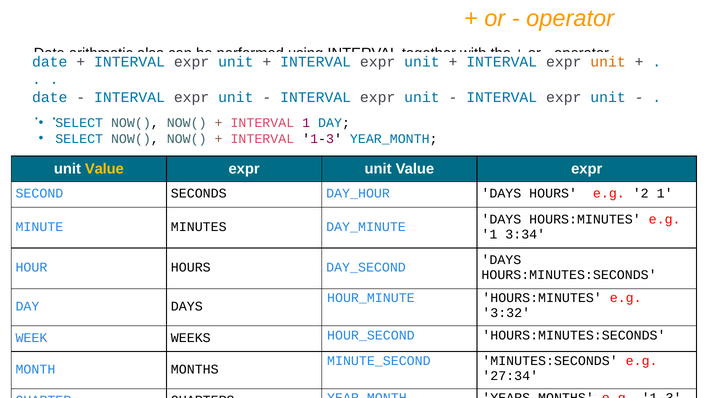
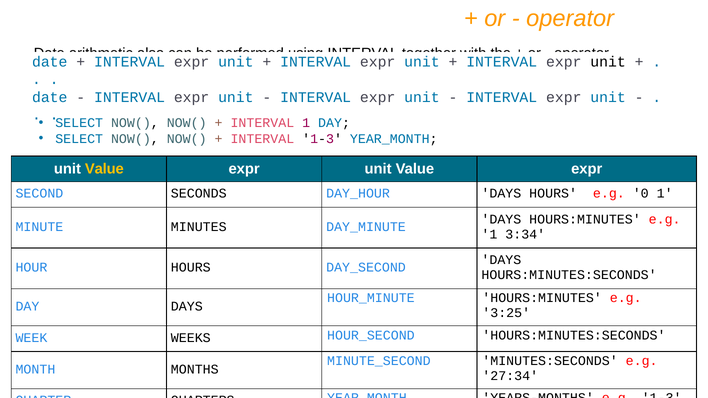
unit colour: orange -> black (608, 62)
2: 2 -> 0 (641, 194)
3:32: 3:32 -> 3:25 (506, 313)
